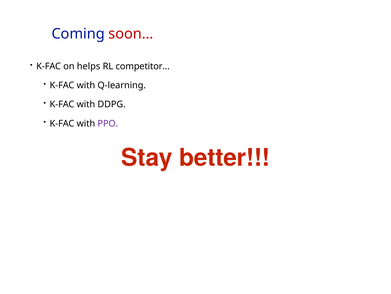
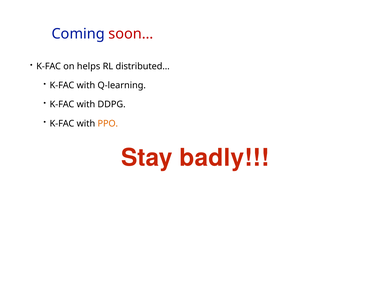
competitor…: competitor… -> distributed… (143, 66)
PPO colour: purple -> orange (108, 123)
better: better -> badly (224, 157)
